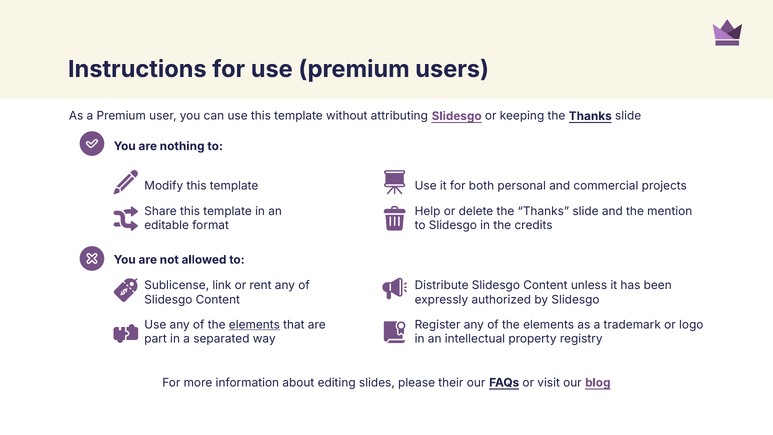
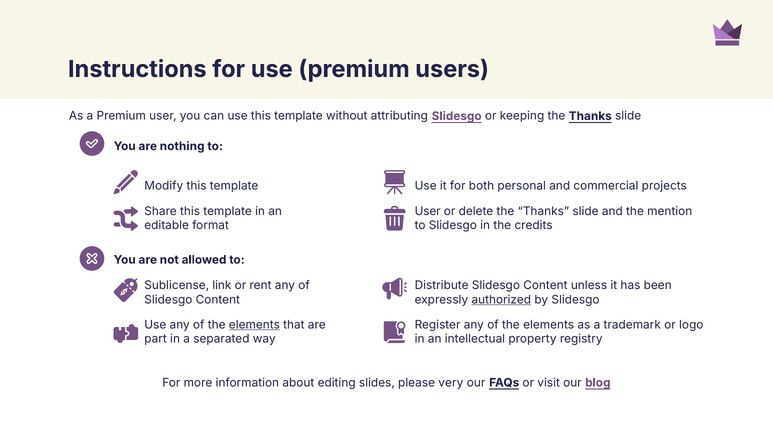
Help: Help -> User (428, 211)
authorized underline: none -> present (501, 300)
their: their -> very (451, 382)
